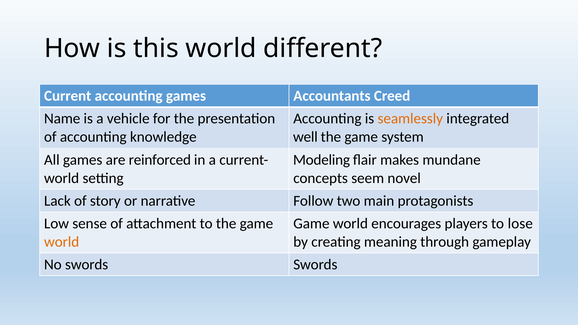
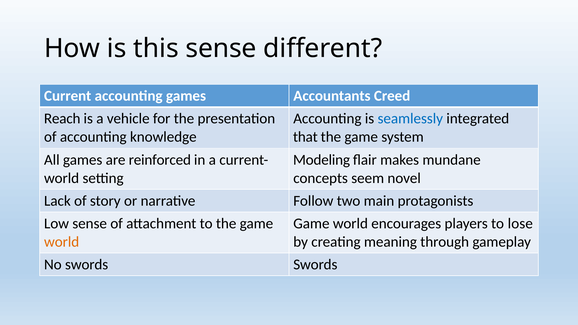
this world: world -> sense (221, 49)
Name: Name -> Reach (62, 119)
seamlessly colour: orange -> blue (410, 119)
well: well -> that (305, 137)
